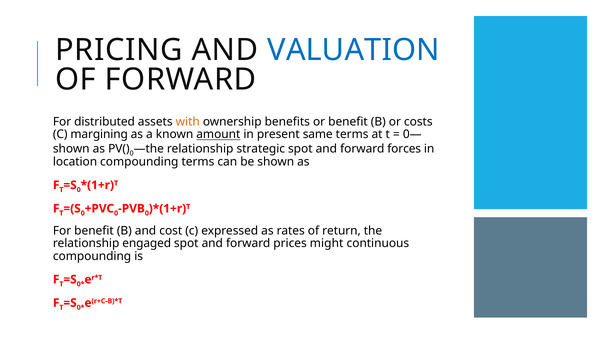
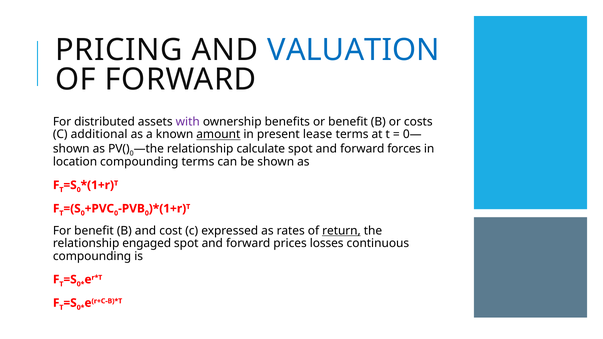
with colour: orange -> purple (188, 122)
margining: margining -> additional (99, 135)
same: same -> lease (318, 135)
strategic: strategic -> calculate (261, 149)
return underline: none -> present (341, 231)
might: might -> losses (327, 244)
